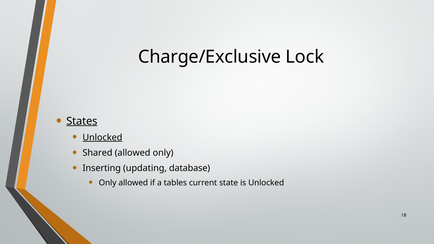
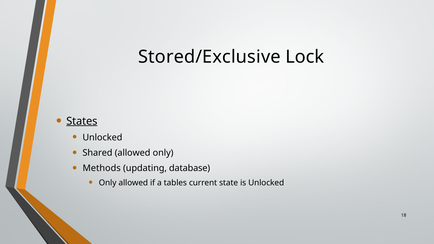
Charge/Exclusive: Charge/Exclusive -> Stored/Exclusive (209, 57)
Unlocked underline: present -> none (102, 138)
Inserting: Inserting -> Methods (102, 168)
